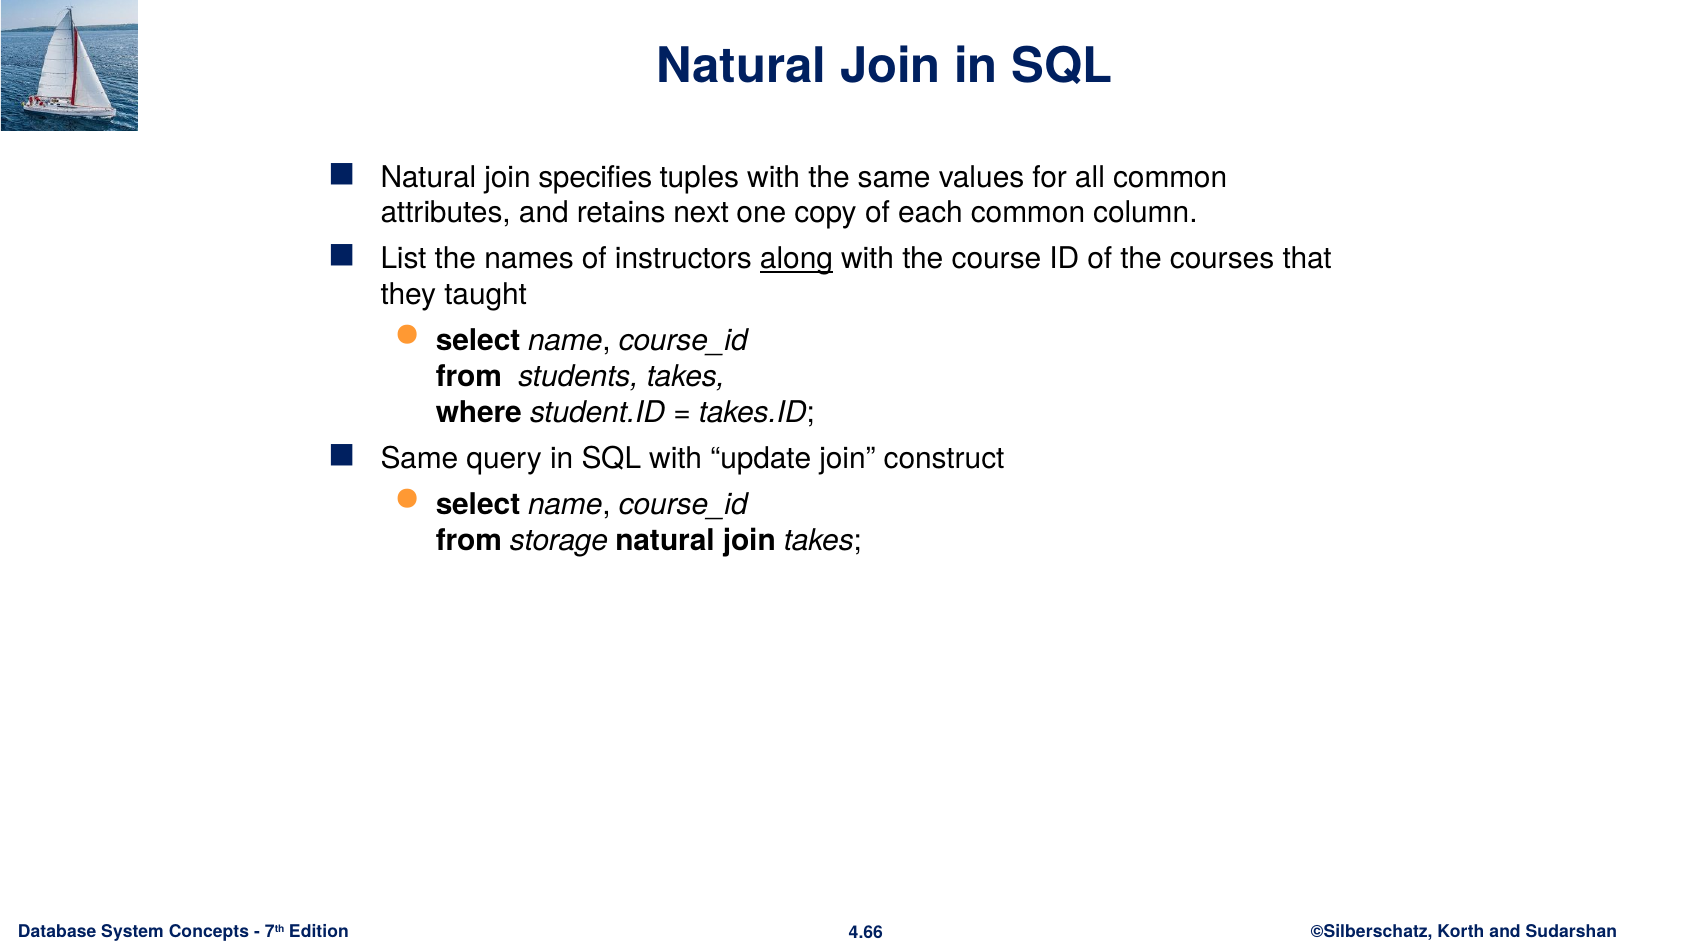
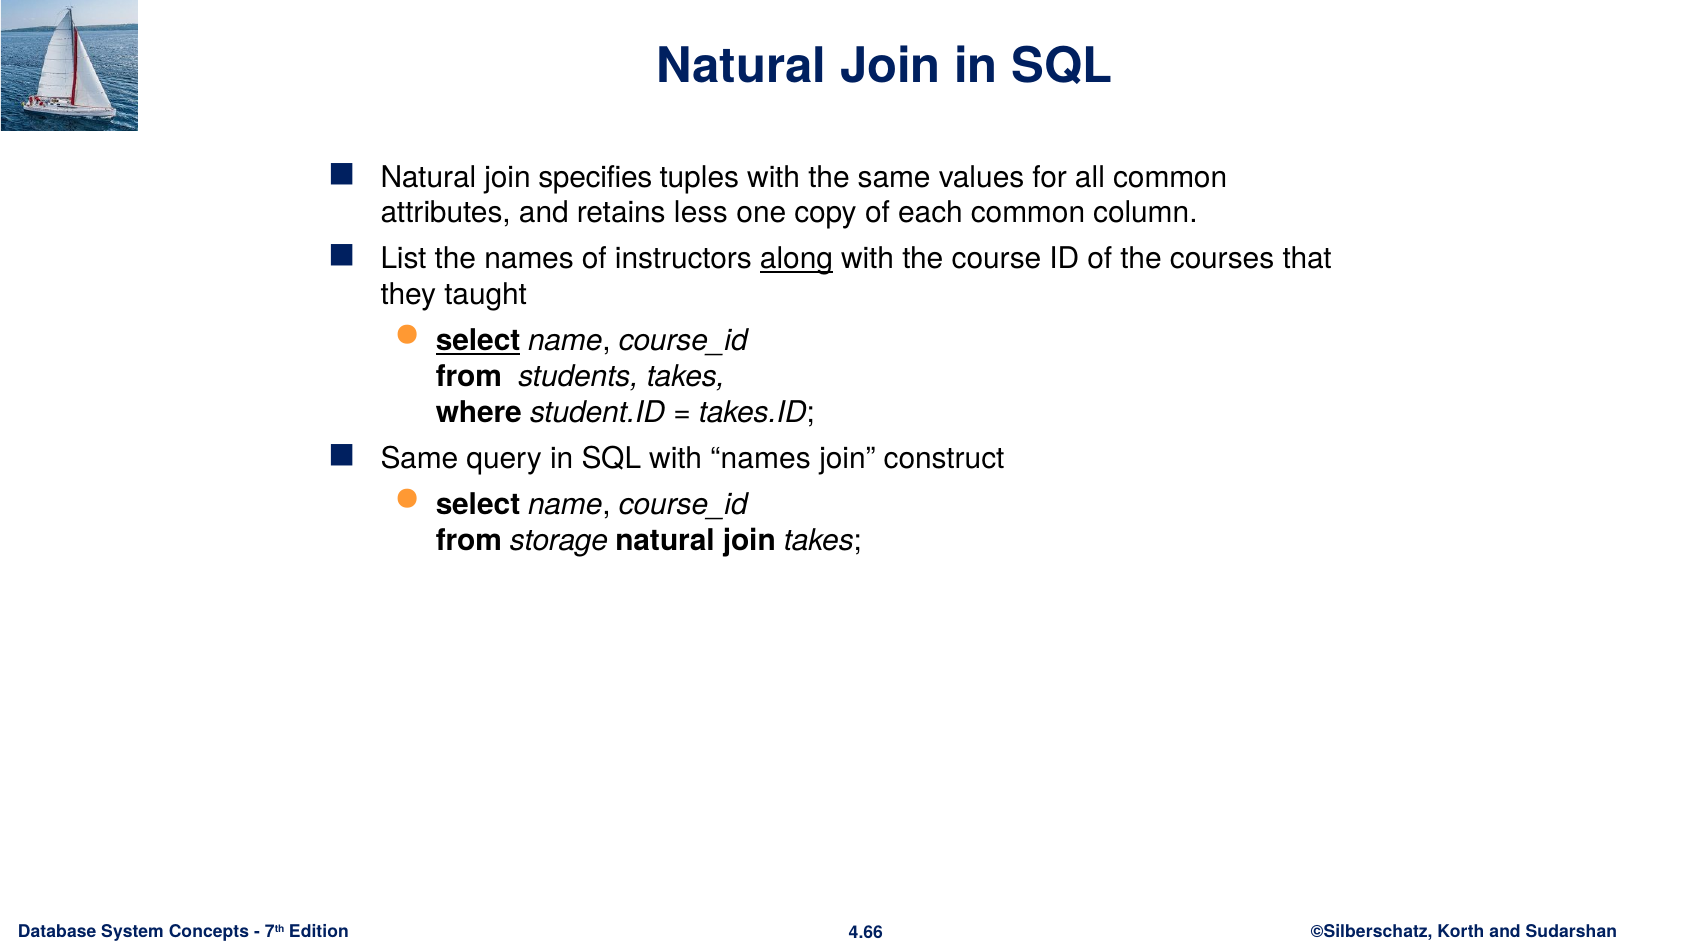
next: next -> less (701, 213)
select underline: none -> present (478, 341)
with update: update -> names (761, 459)
